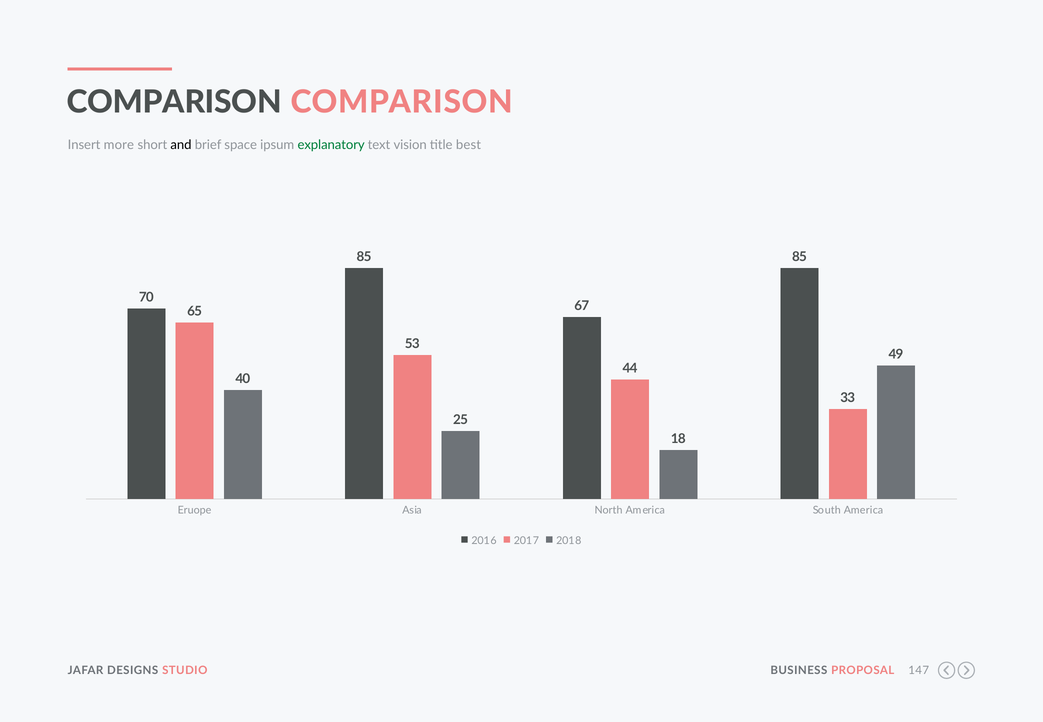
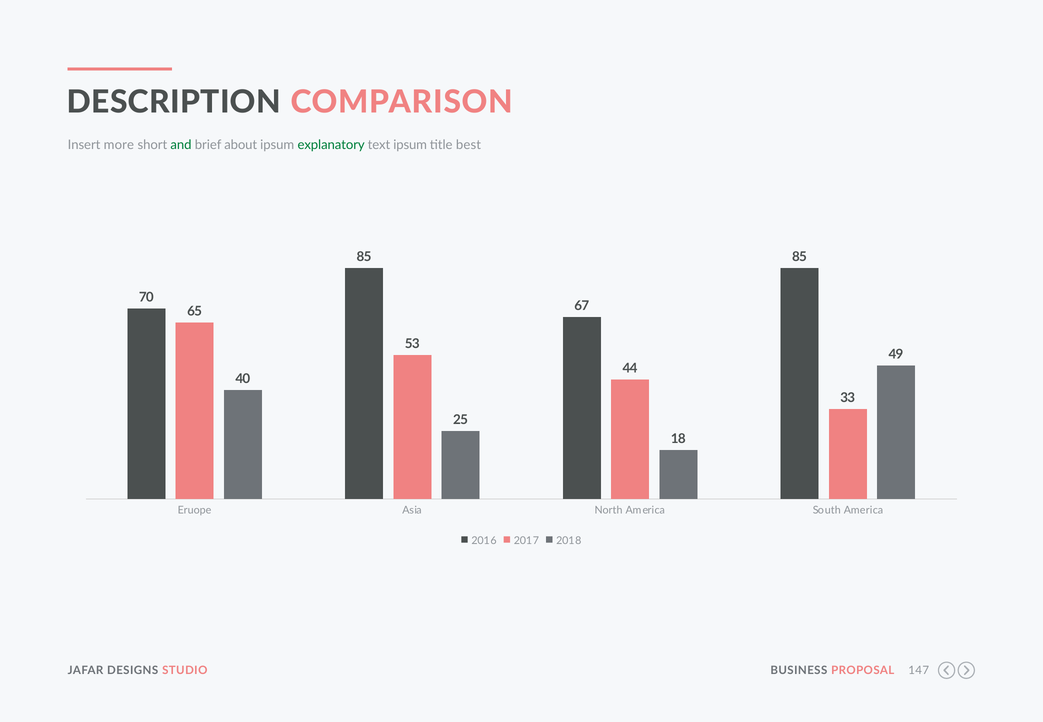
COMPARISON: COMPARISON -> DESCRIPTION (174, 102)
and colour: black -> green (181, 145)
space: space -> about (241, 145)
text vision: vision -> ipsum (410, 145)
